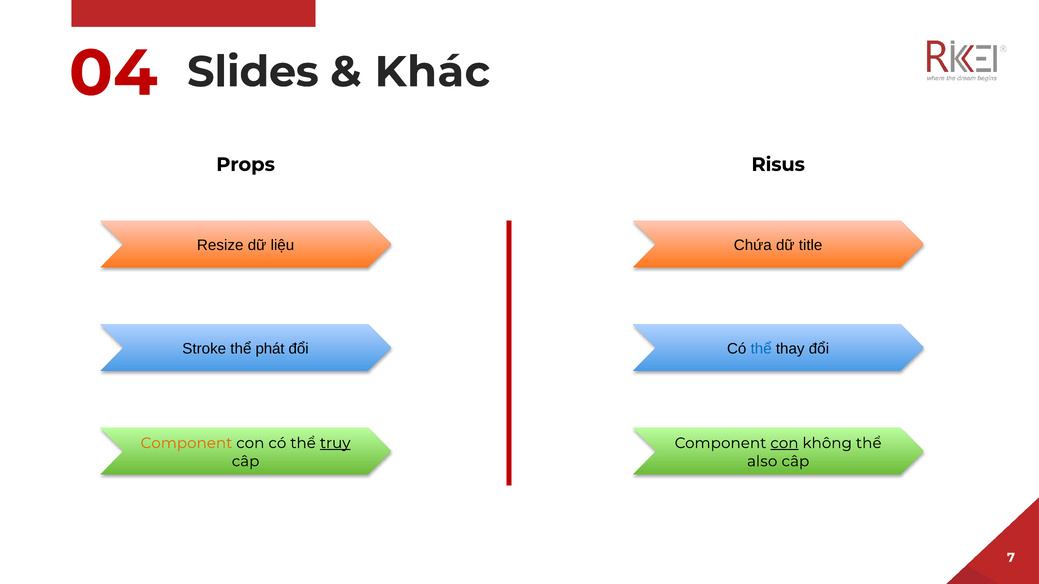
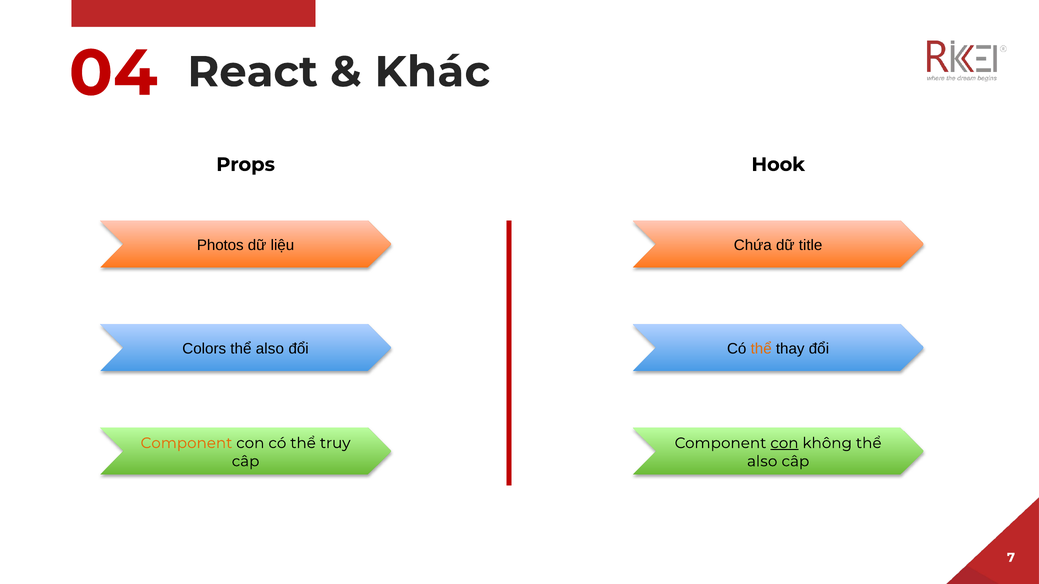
Slides: Slides -> React (253, 72)
Risus: Risus -> Hook (778, 165)
Resize: Resize -> Photos (220, 245)
Stroke: Stroke -> Colors (204, 349)
phát: phát -> also (270, 349)
thể colour: blue -> orange (761, 349)
truy underline: present -> none (335, 443)
